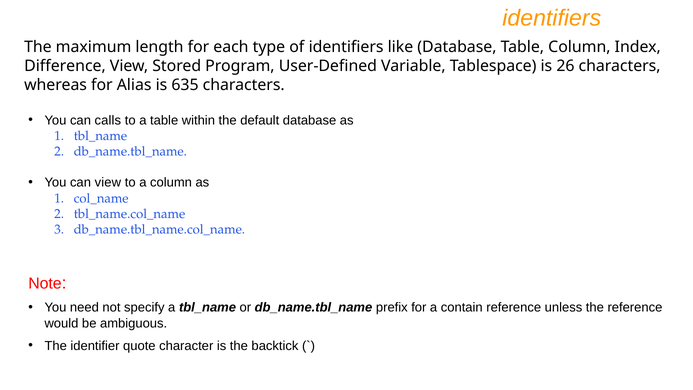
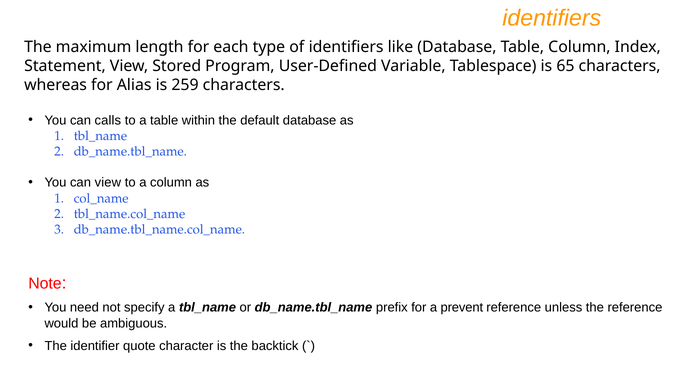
Difference: Difference -> Statement (65, 66)
26: 26 -> 65 (565, 66)
635: 635 -> 259 (185, 85)
contain: contain -> prevent (462, 308)
